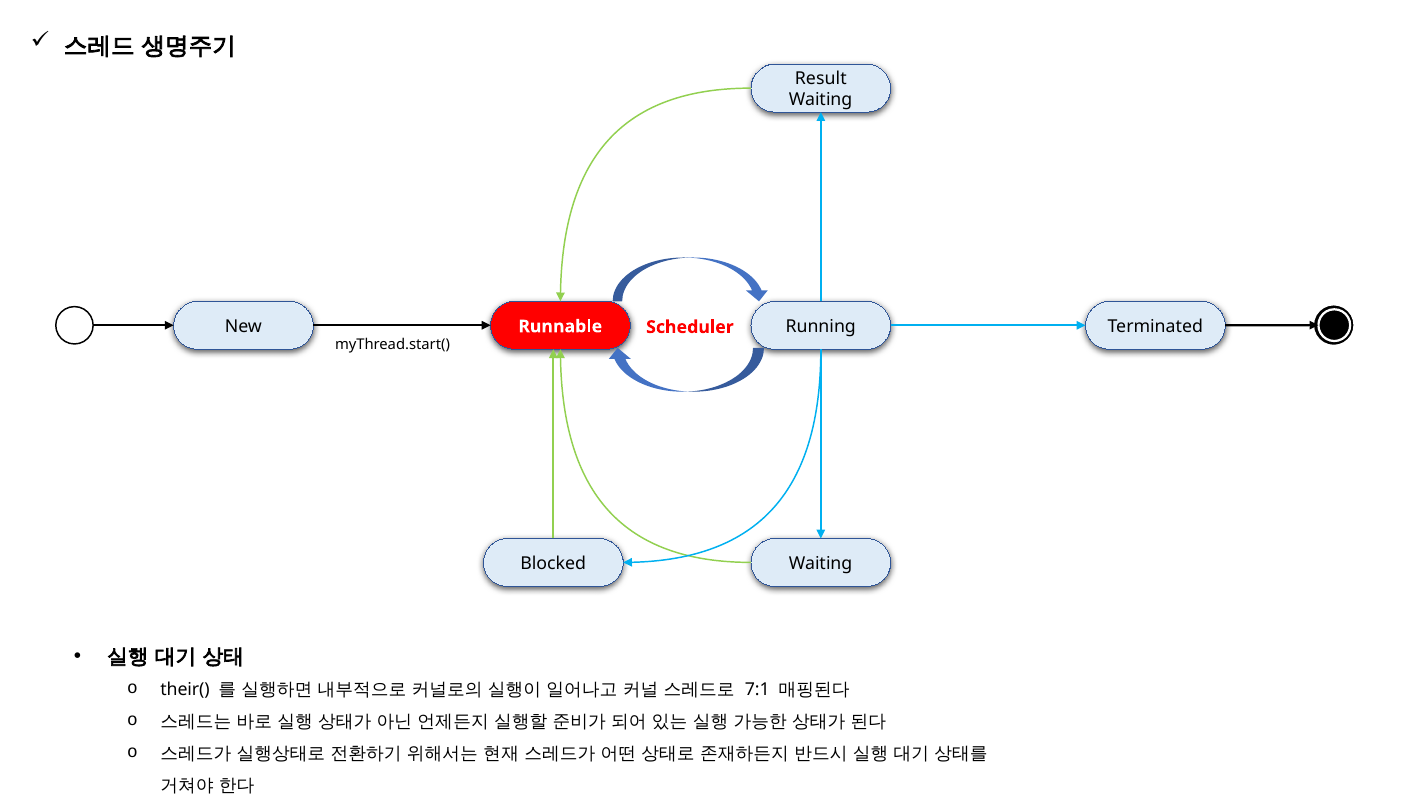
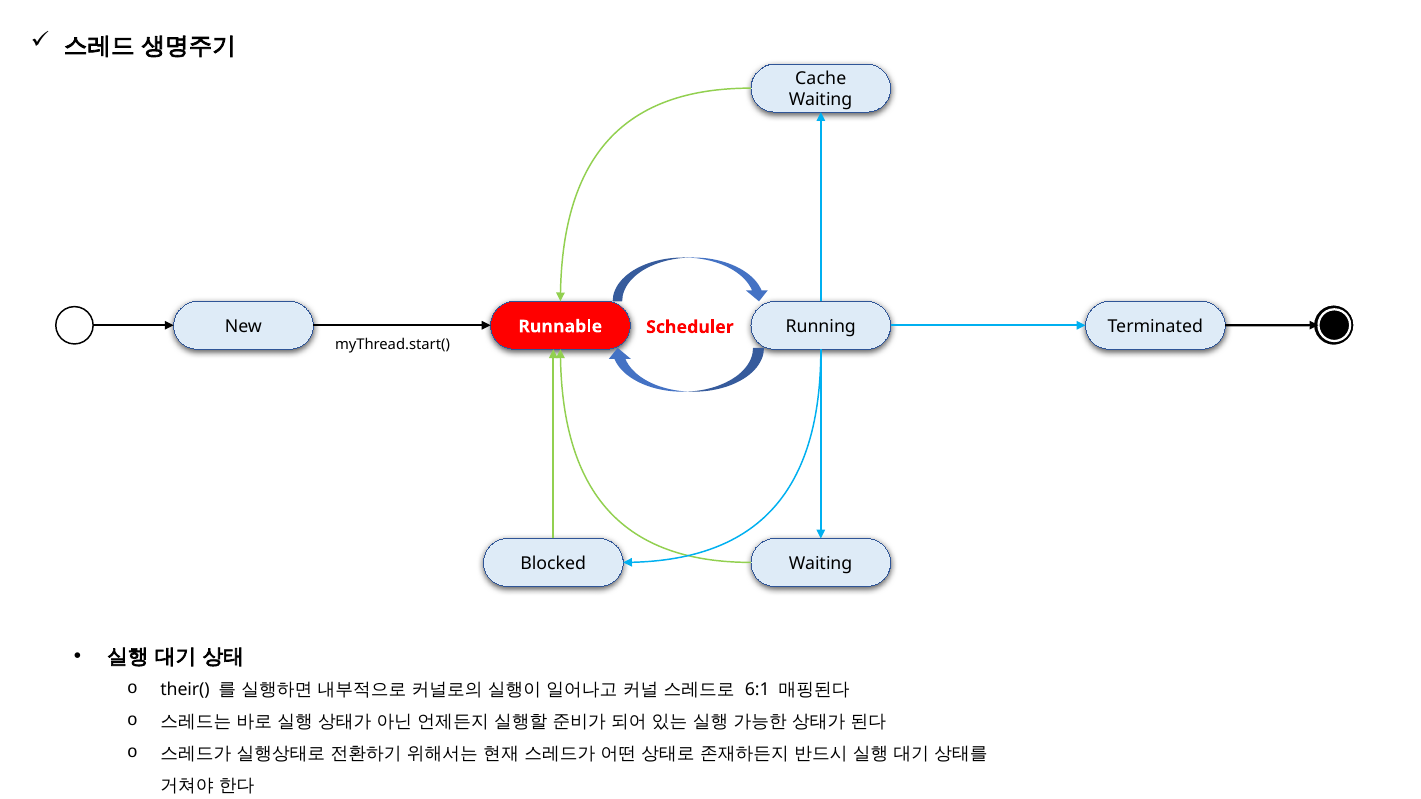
Result: Result -> Cache (821, 79)
7:1: 7:1 -> 6:1 (757, 690)
